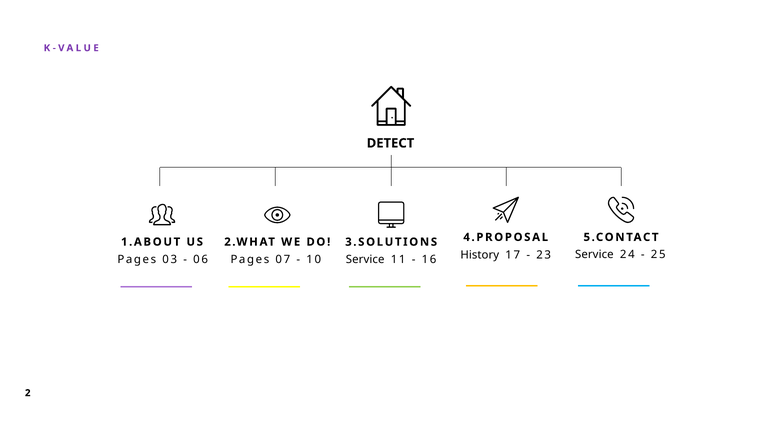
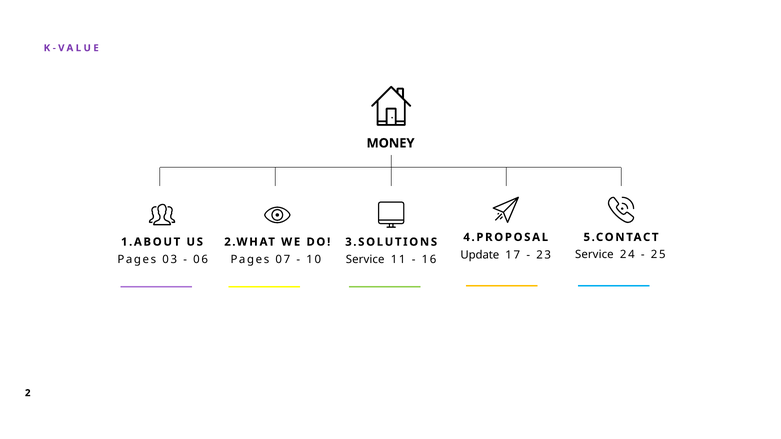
DETECT: DETECT -> MONEY (391, 143)
History: History -> Update (480, 255)
